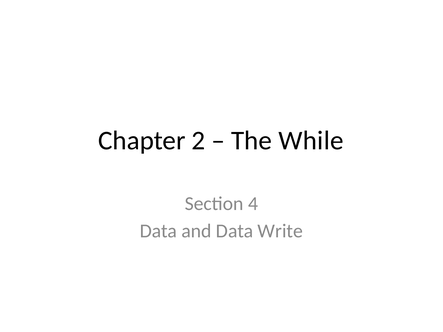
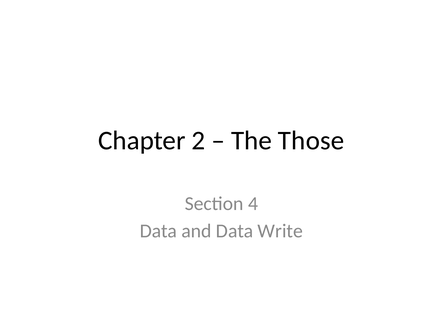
While: While -> Those (311, 141)
